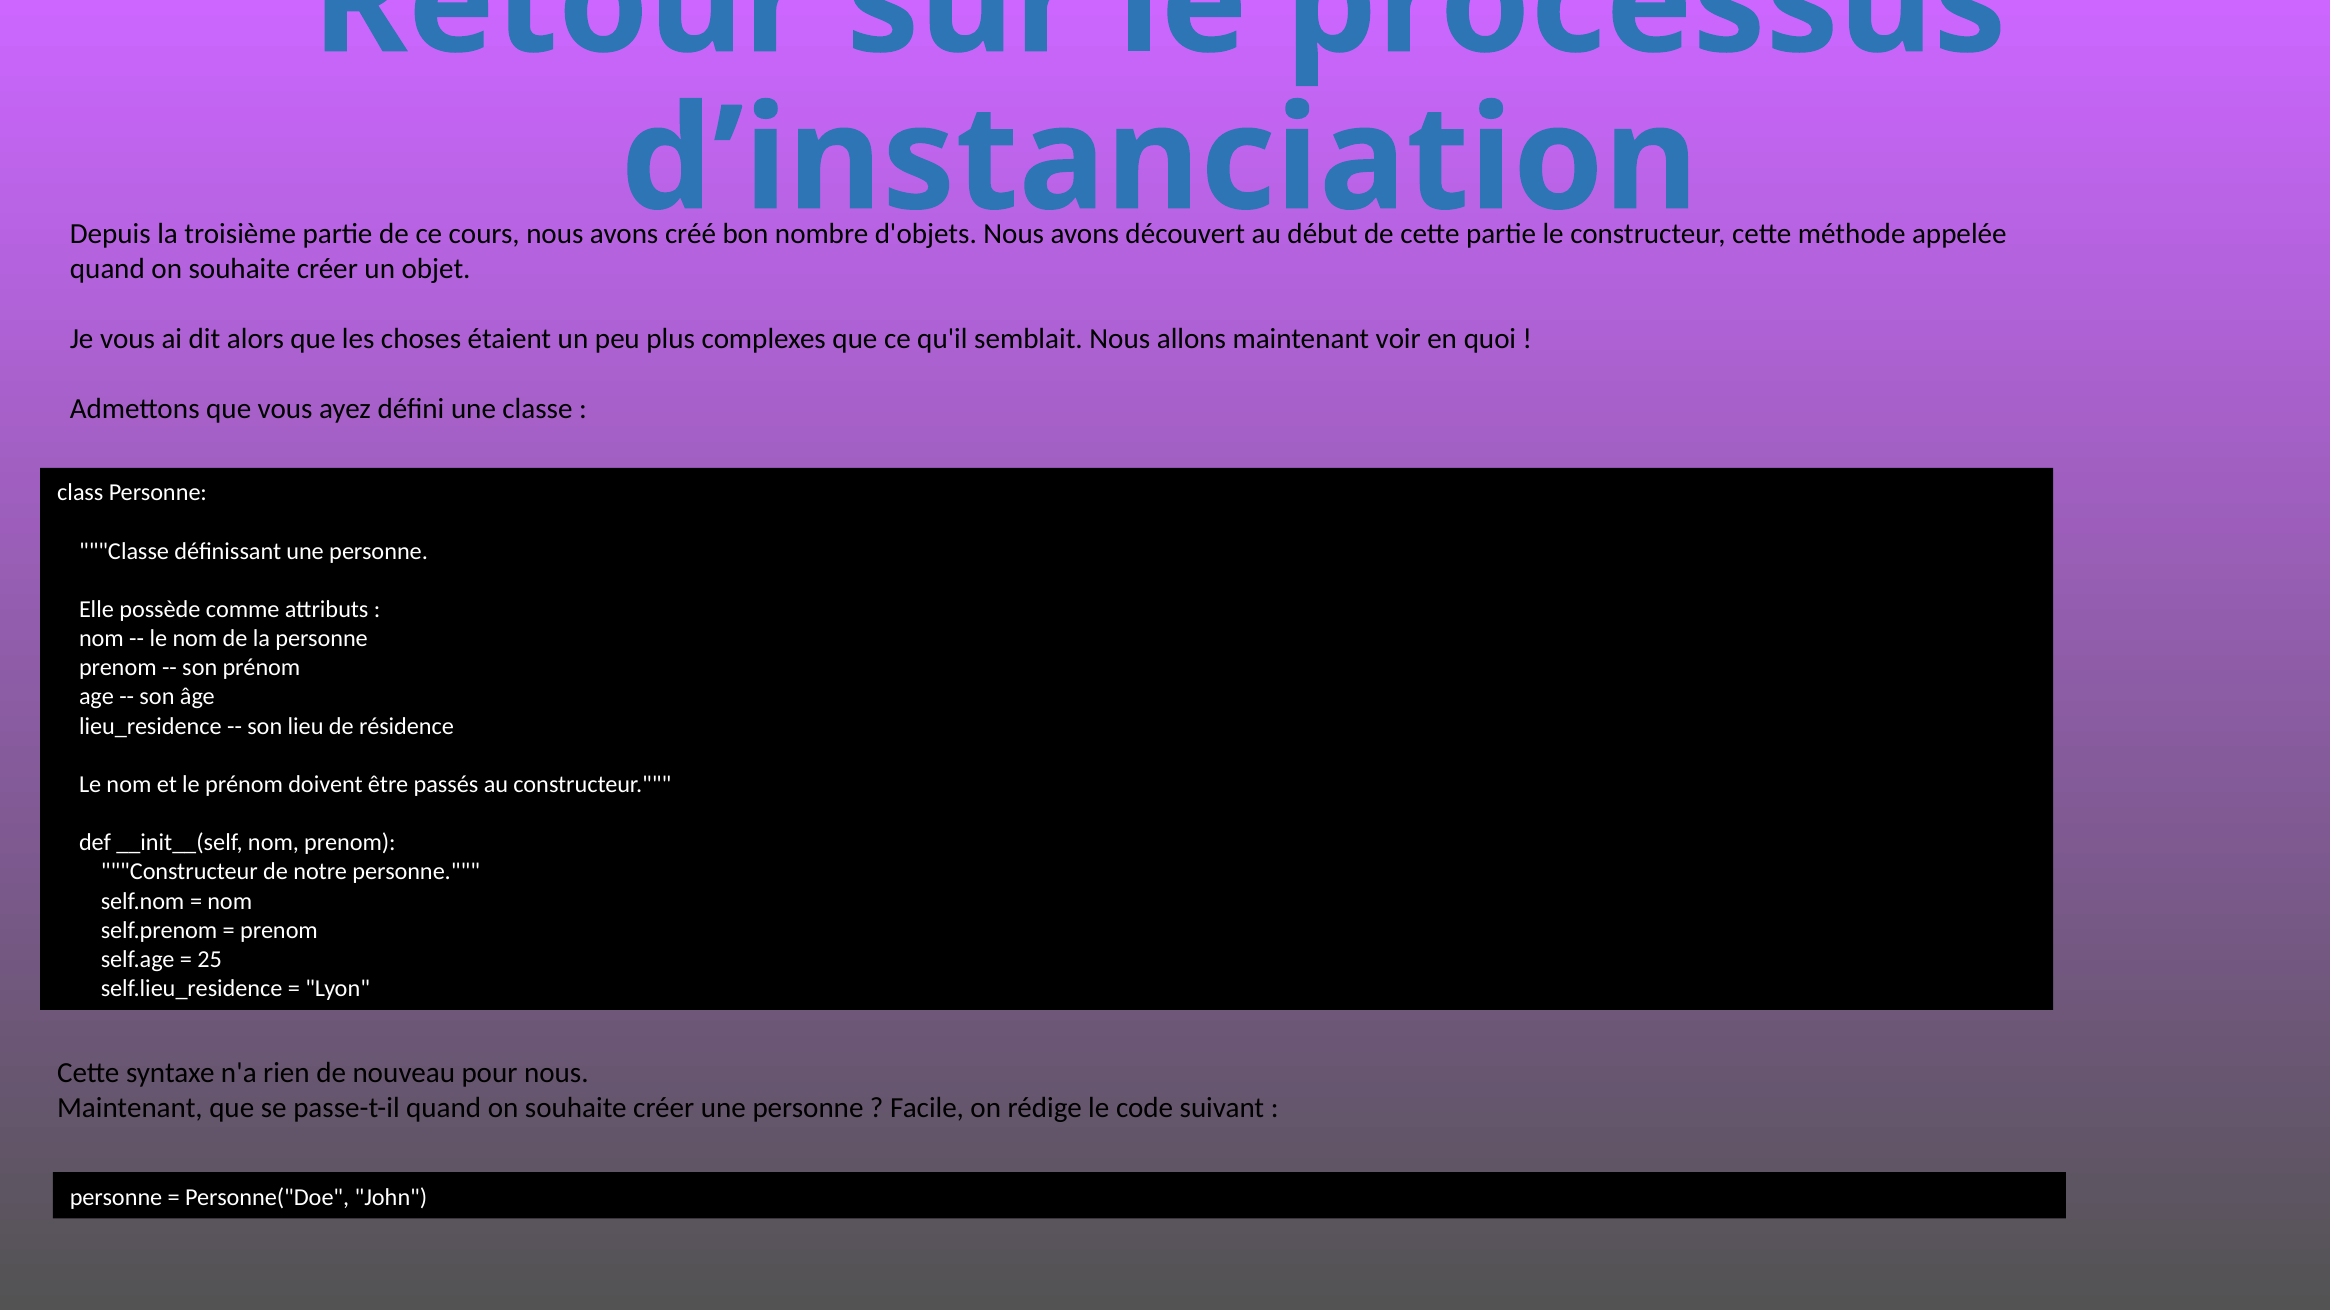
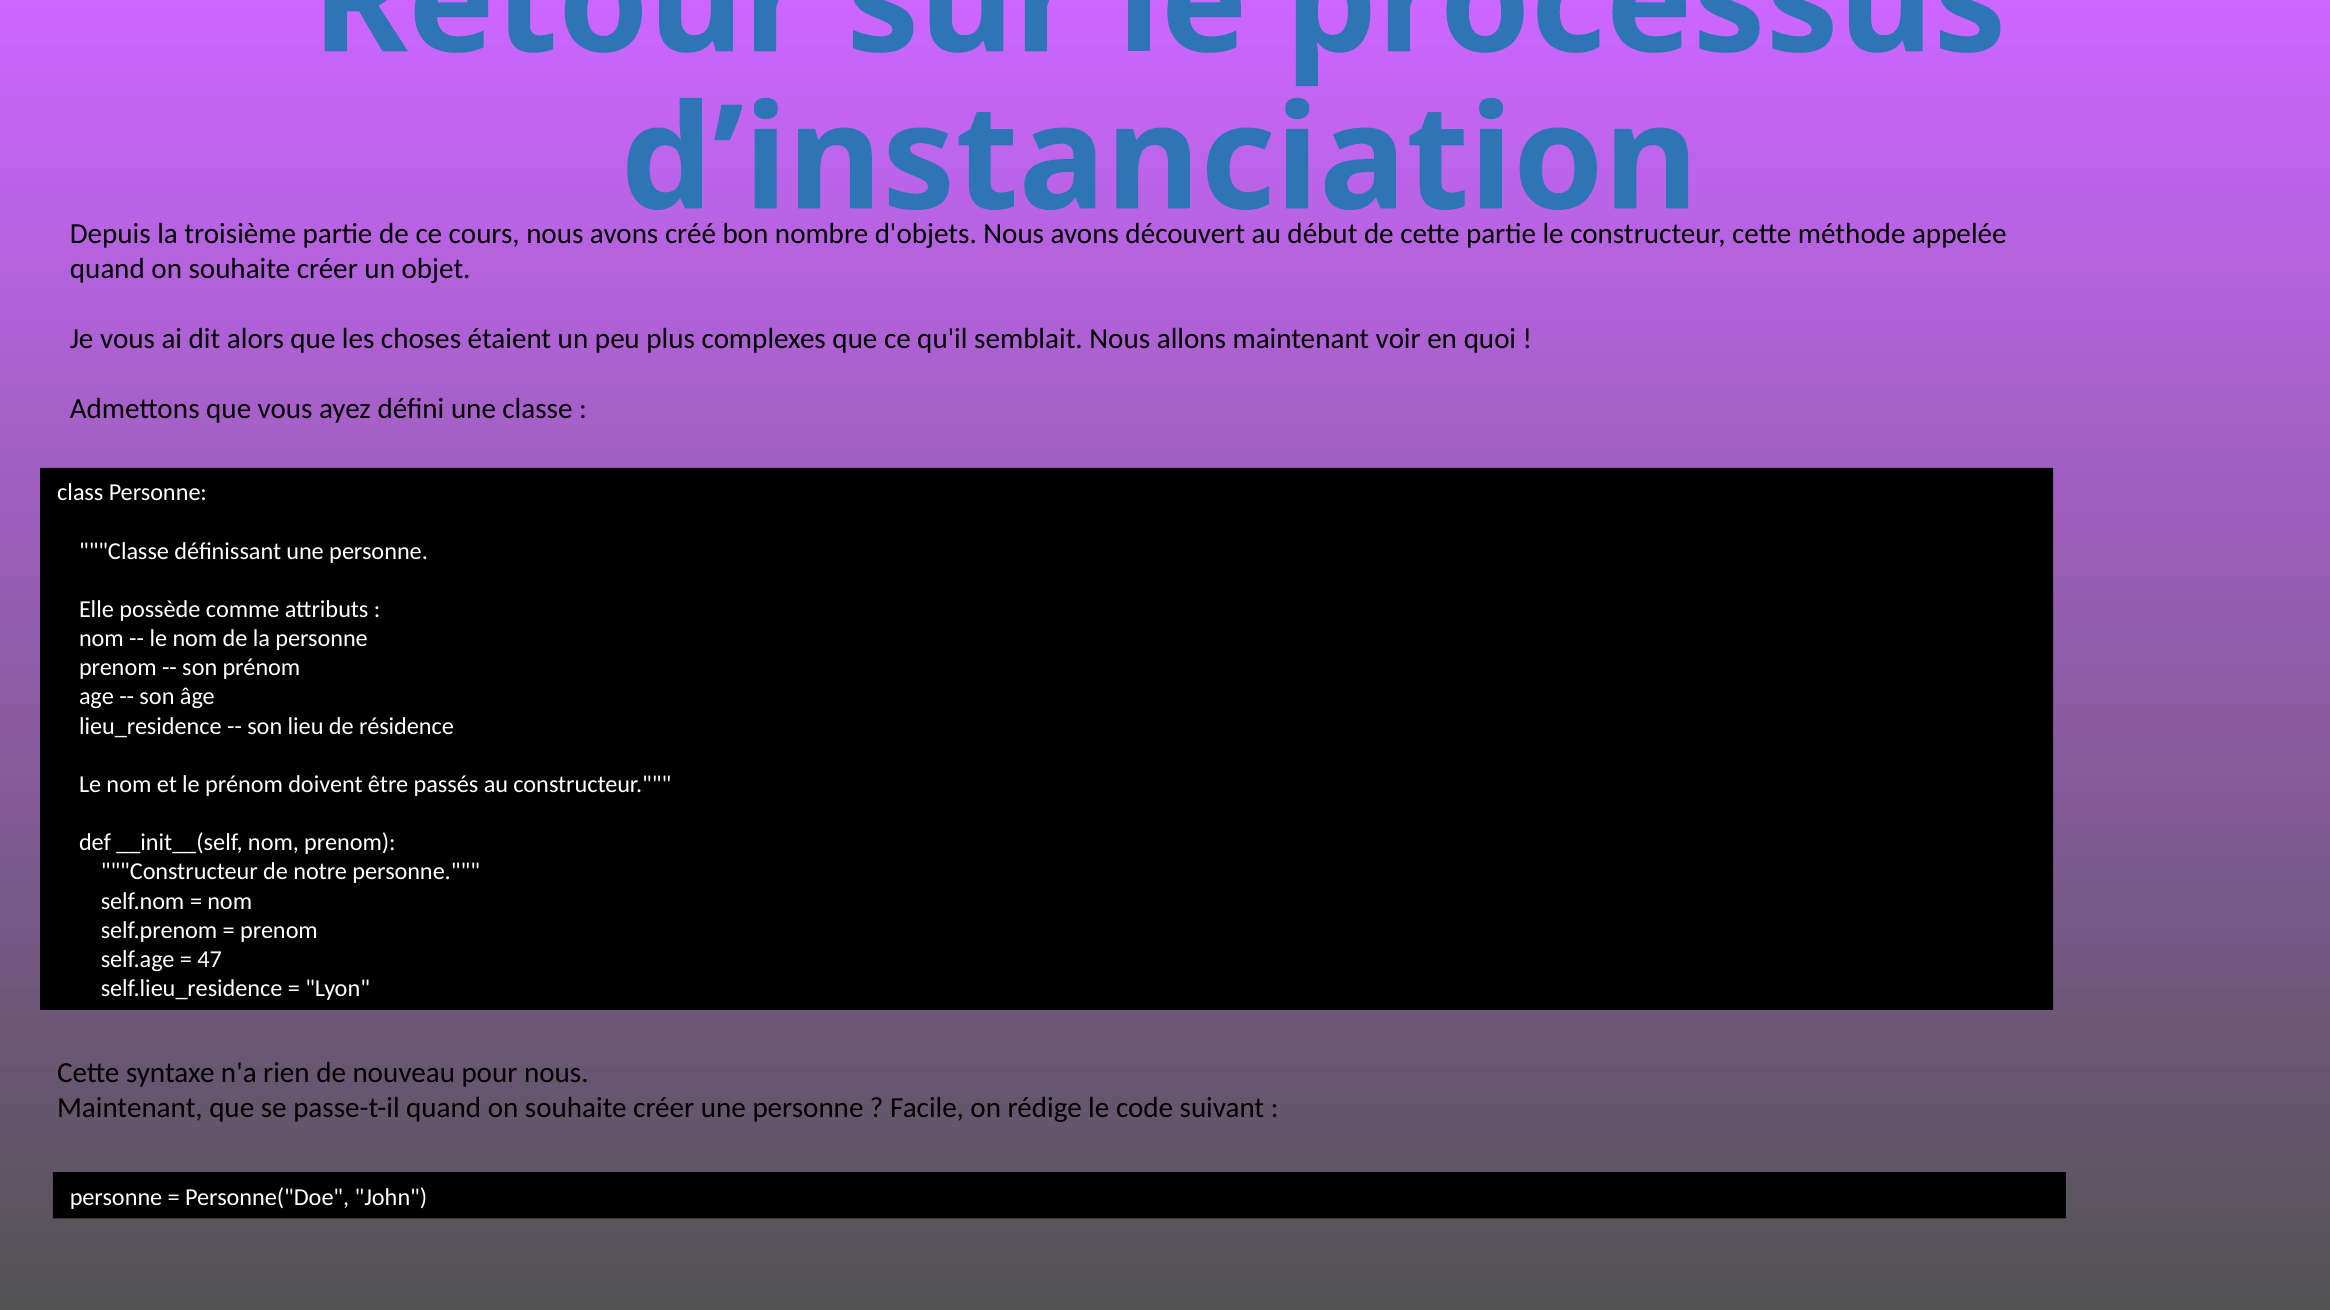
25: 25 -> 47 (210, 960)
